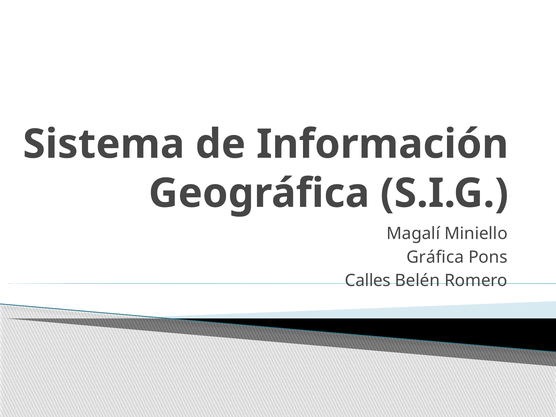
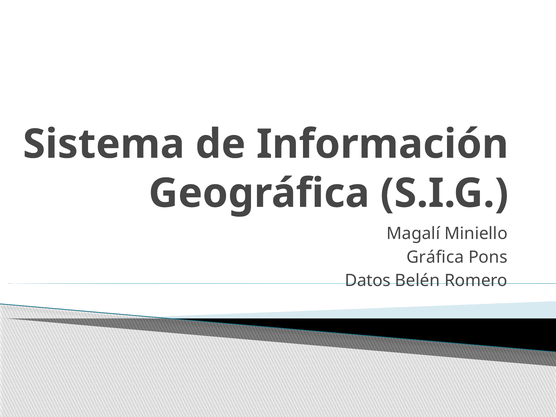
Calles: Calles -> Datos (368, 281)
